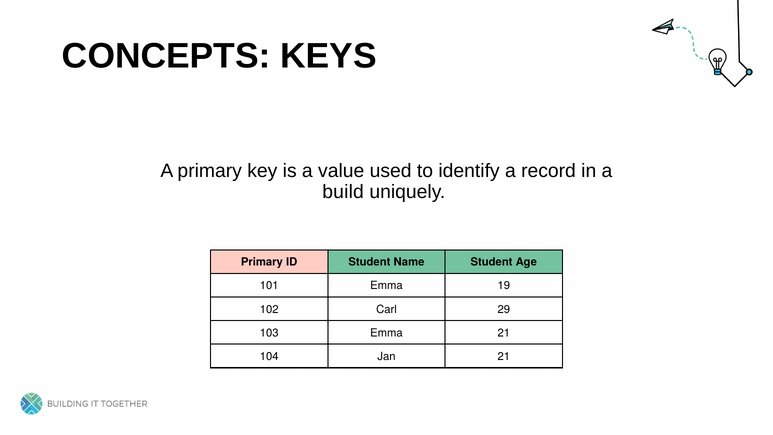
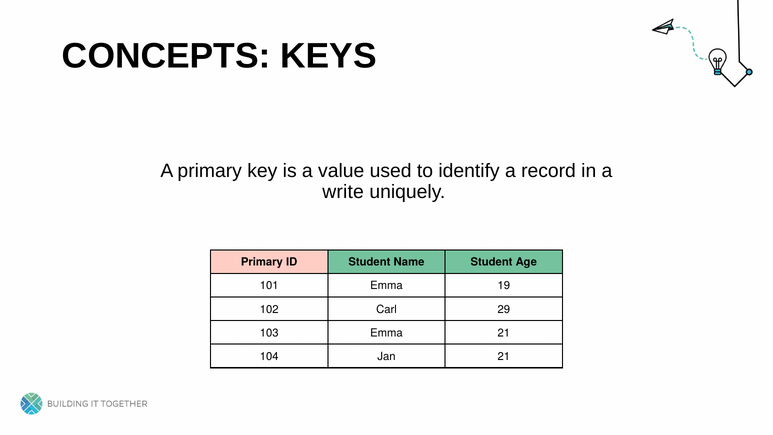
build: build -> write (343, 192)
